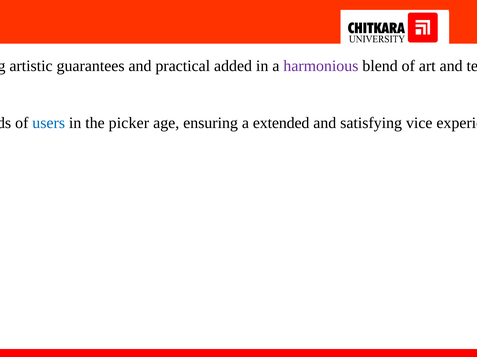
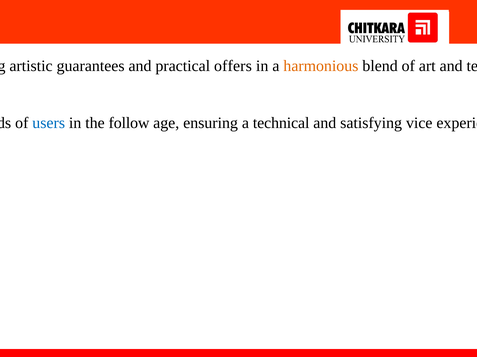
added: added -> offers (233, 66)
harmonious colour: purple -> orange (321, 66)
picker: picker -> follow (129, 123)
extended: extended -> technical (281, 123)
